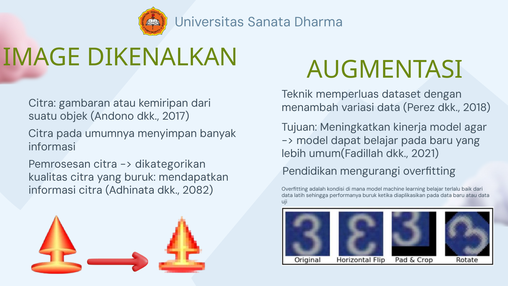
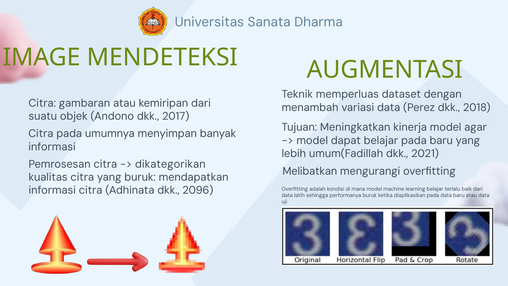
DIKENALKAN: DIKENALKAN -> MENDETEKSI (162, 57)
Pendidikan: Pendidikan -> Melibatkan (310, 171)
2082: 2082 -> 2096 (198, 190)
